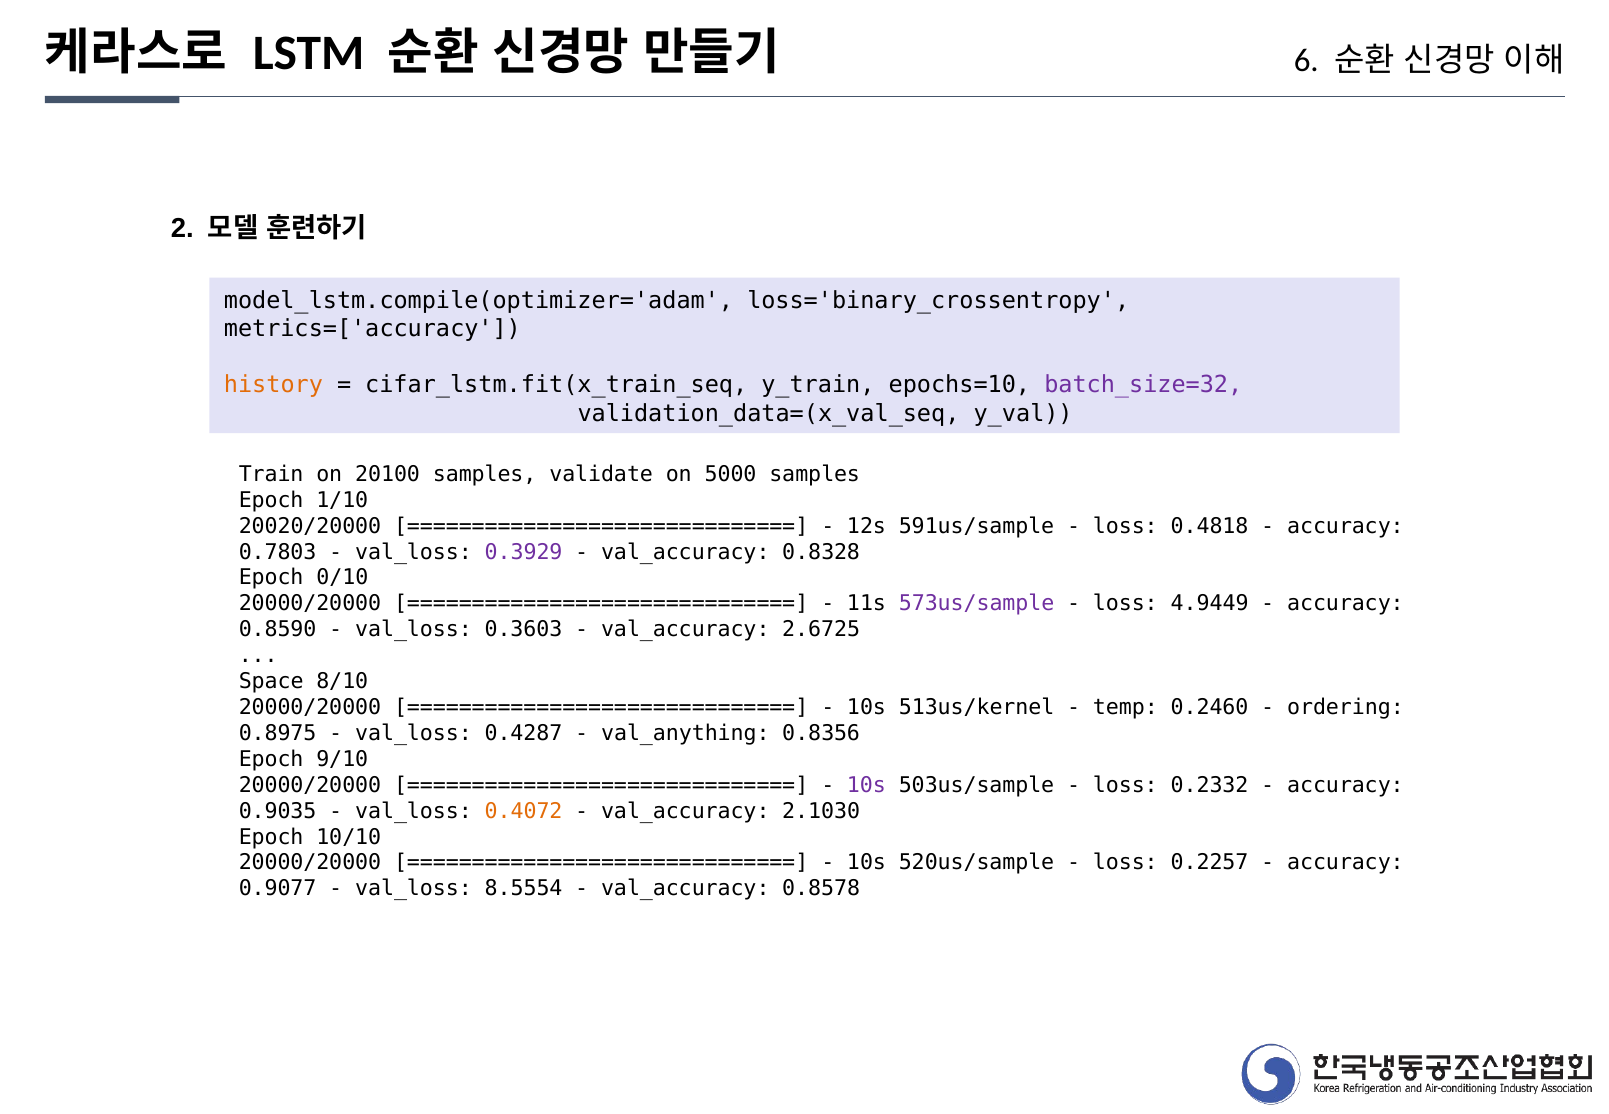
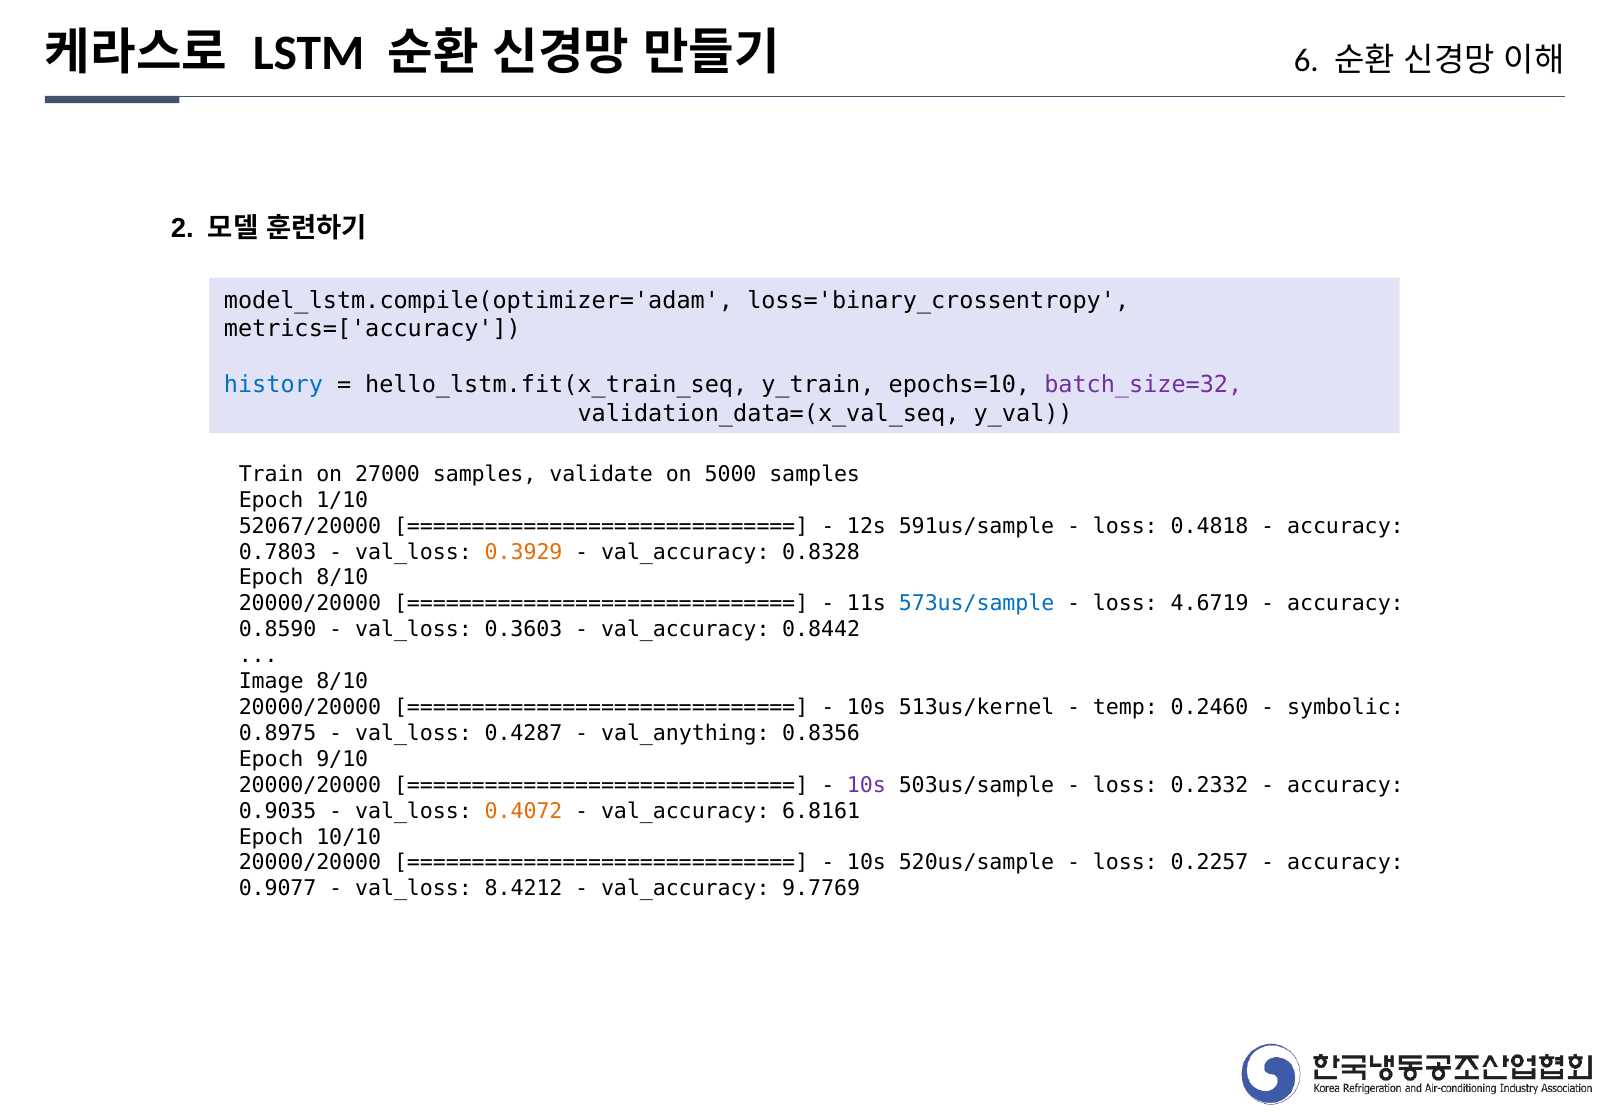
history colour: orange -> blue (273, 385)
cifar_lstm.fit(x_train_seq: cifar_lstm.fit(x_train_seq -> hello_lstm.fit(x_train_seq (556, 385)
20100: 20100 -> 27000 (388, 474)
20020/20000: 20020/20000 -> 52067/20000 (310, 526)
0.3929 colour: purple -> orange (524, 552)
Epoch 0/10: 0/10 -> 8/10 (342, 578)
573us/sample colour: purple -> blue (977, 604)
4.9449: 4.9449 -> 4.6719 (1210, 604)
2.6725: 2.6725 -> 0.8442 (821, 630)
Space: Space -> Image (271, 681)
ordering: ordering -> symbolic (1345, 707)
2.1030: 2.1030 -> 6.8161 (821, 811)
8.5554: 8.5554 -> 8.4212 (524, 889)
0.8578: 0.8578 -> 9.7769 (821, 889)
